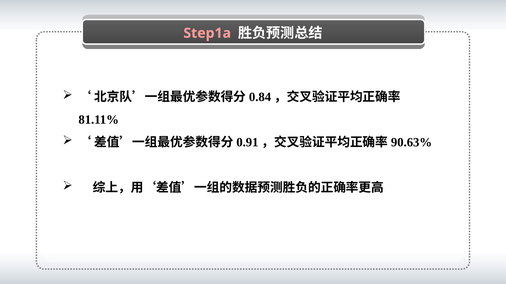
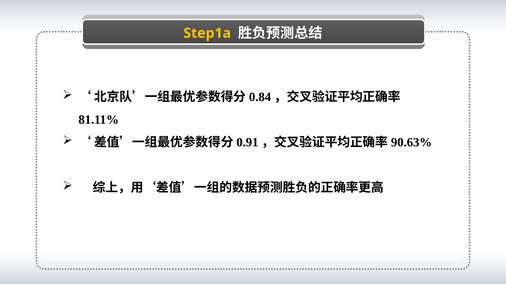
Step1a colour: pink -> yellow (207, 33)
